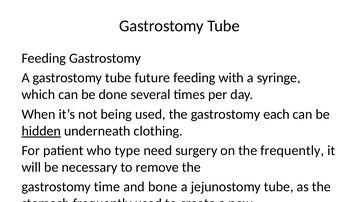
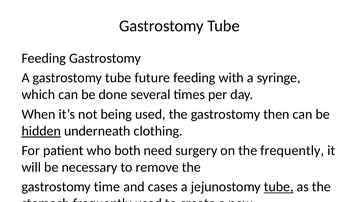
each: each -> then (276, 114)
type: type -> both (128, 150)
bone: bone -> cases (163, 187)
tube underline: none -> present (279, 187)
